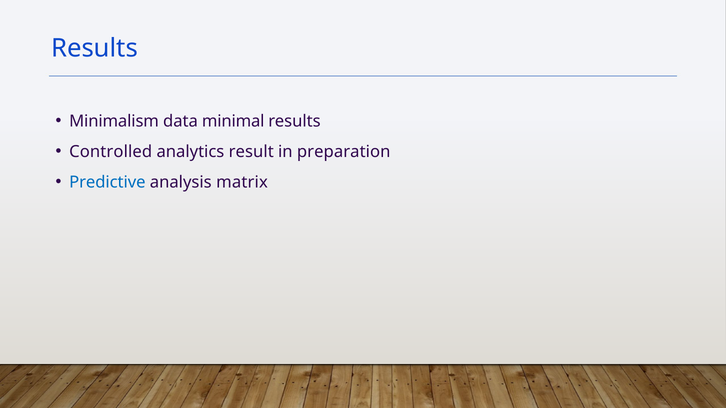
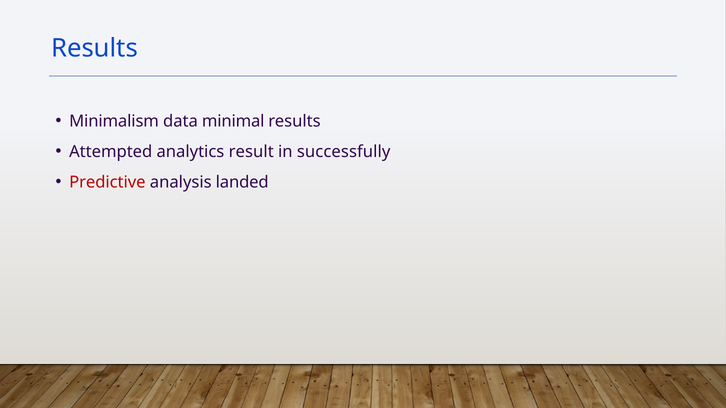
Controlled: Controlled -> Attempted (111, 152)
preparation: preparation -> successfully (344, 152)
Predictive colour: blue -> red (107, 183)
matrix: matrix -> landed (242, 183)
